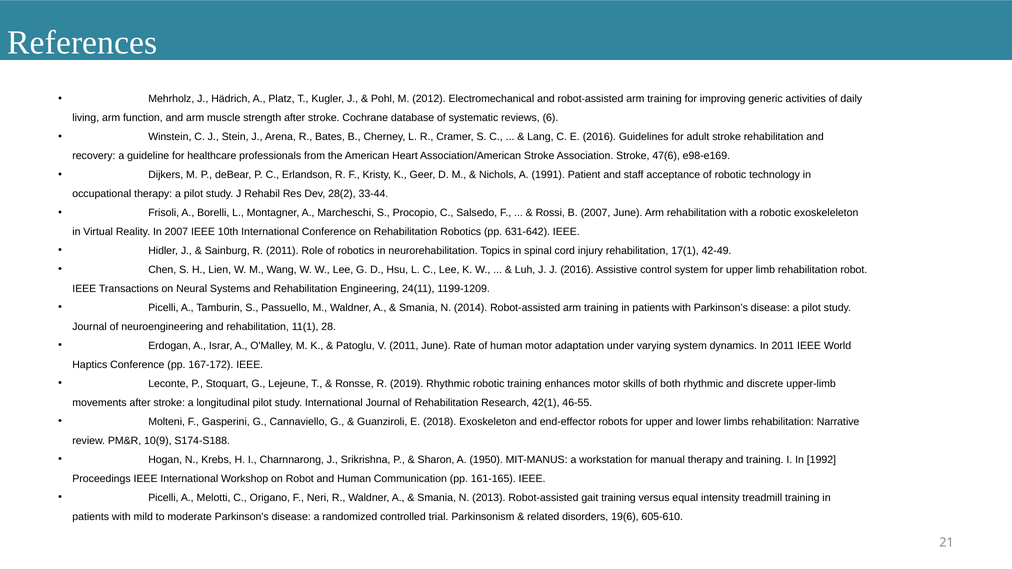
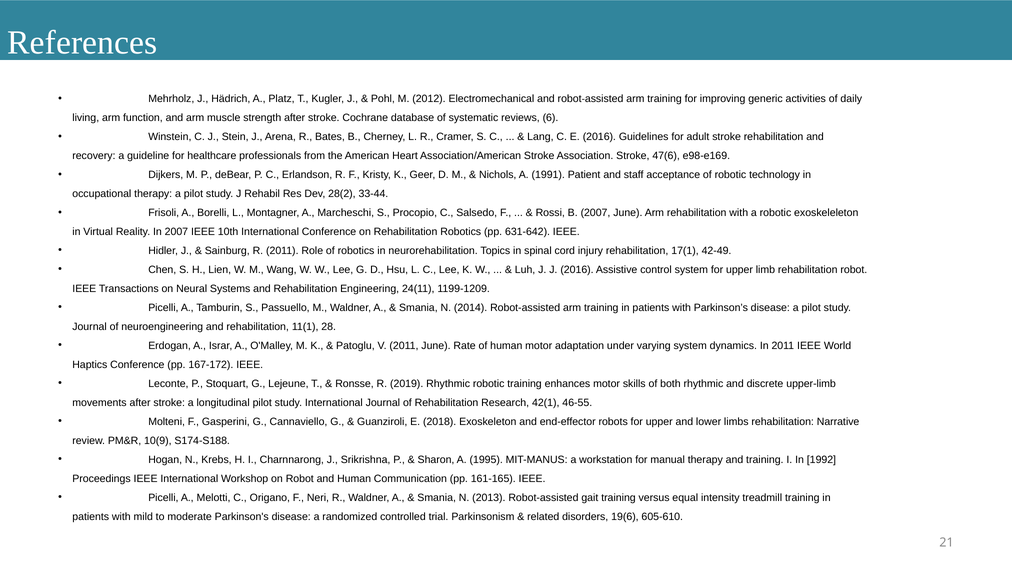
1950: 1950 -> 1995 (486, 460)
